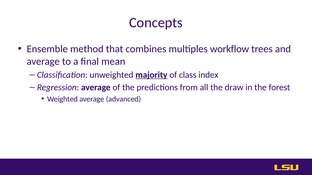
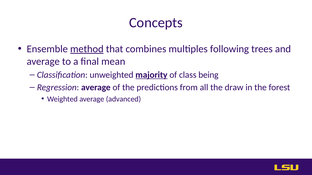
method underline: none -> present (87, 49)
workflow: workflow -> following (229, 49)
index: index -> being (208, 75)
